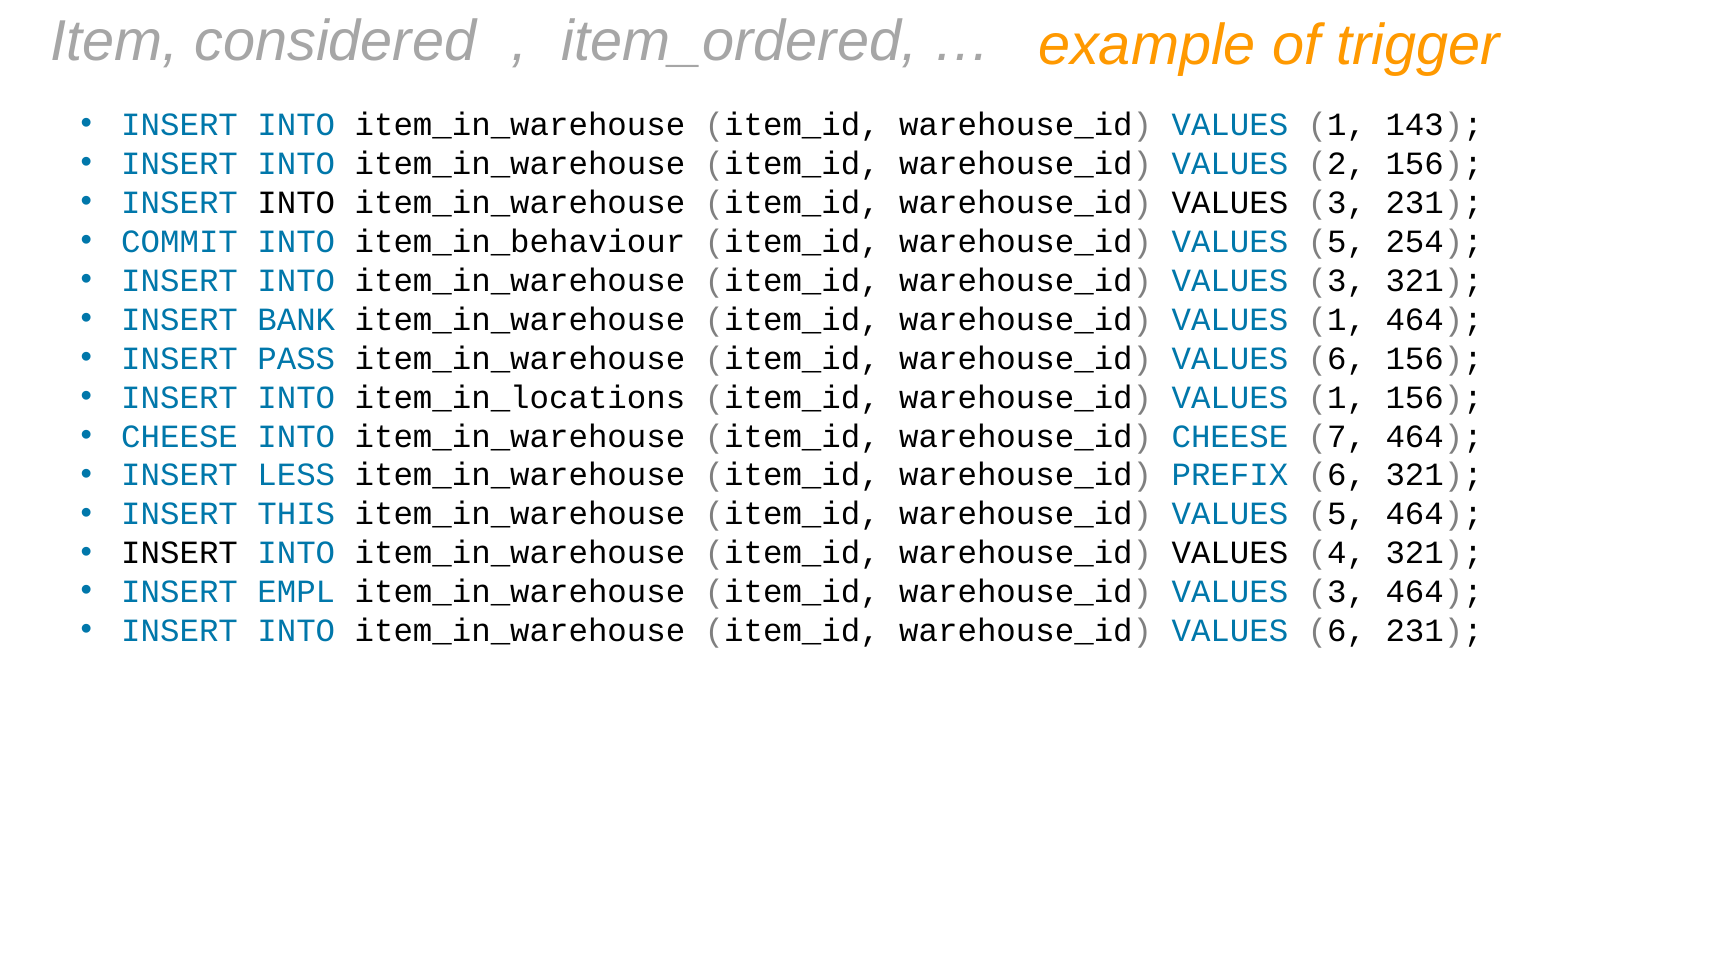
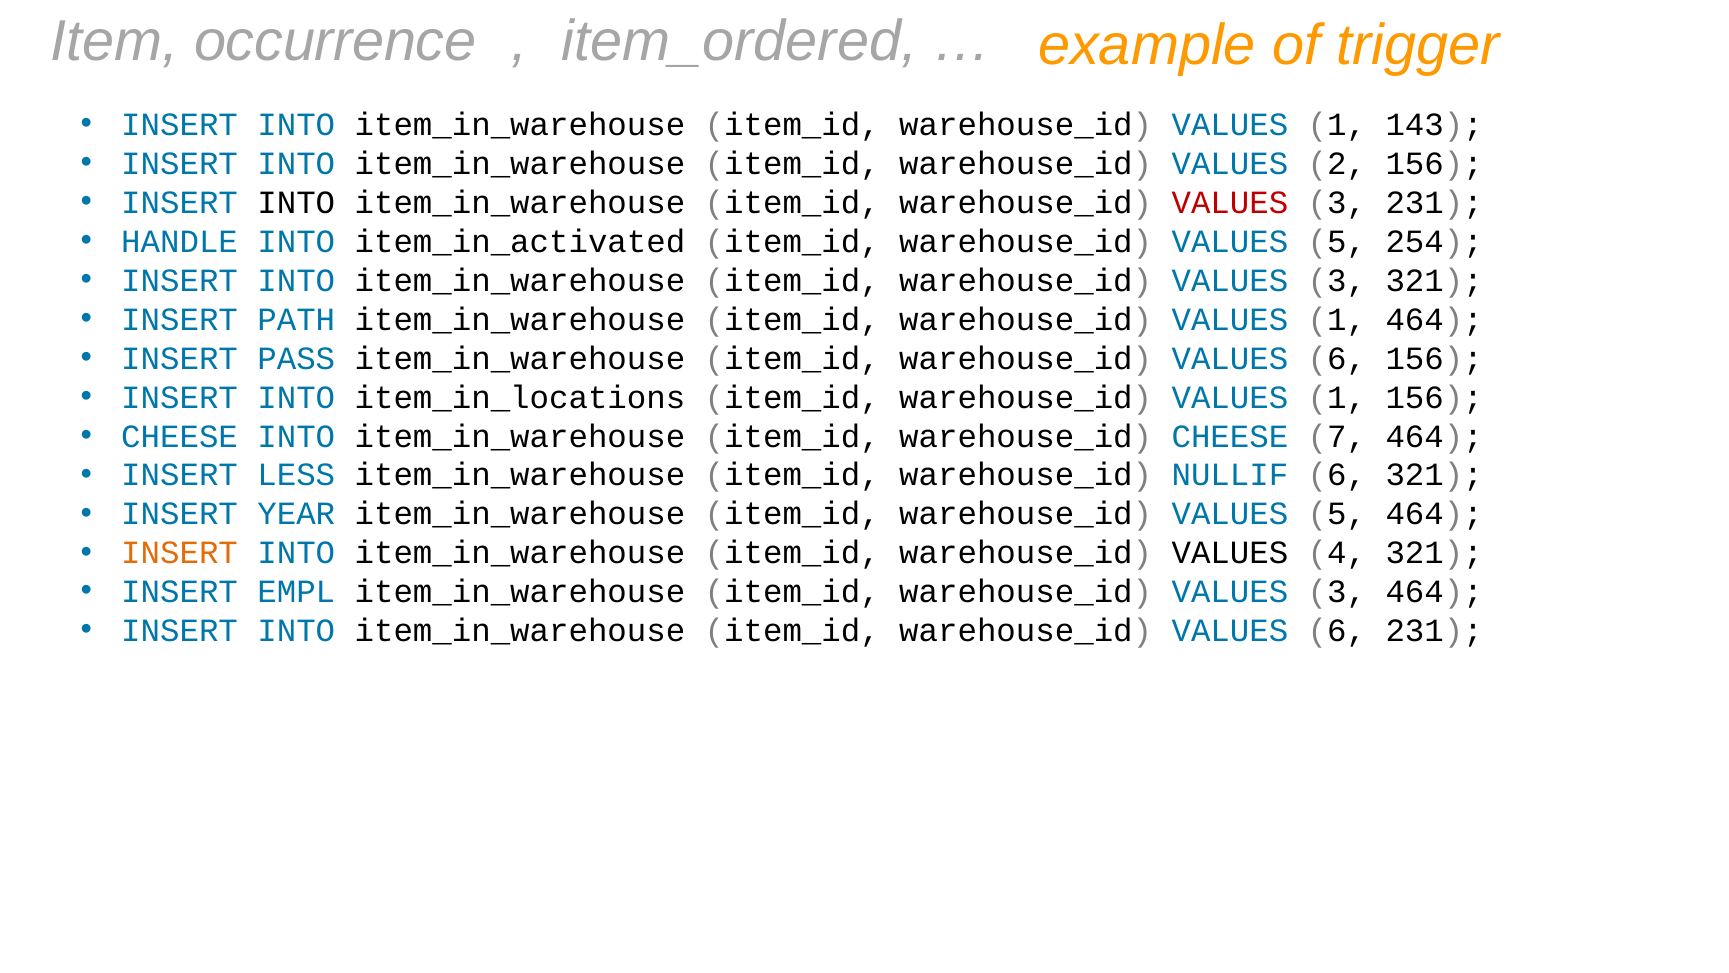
considered: considered -> occurrence (335, 41)
VALUES colour: black -> red (1230, 203)
COMMIT: COMMIT -> HANDLE (180, 242)
item_in_behaviour: item_in_behaviour -> item_in_activated (520, 242)
BANK: BANK -> PATH (296, 319)
PREFIX: PREFIX -> NULLIF (1230, 475)
THIS: THIS -> YEAR (296, 514)
INSERT colour: black -> orange (180, 553)
